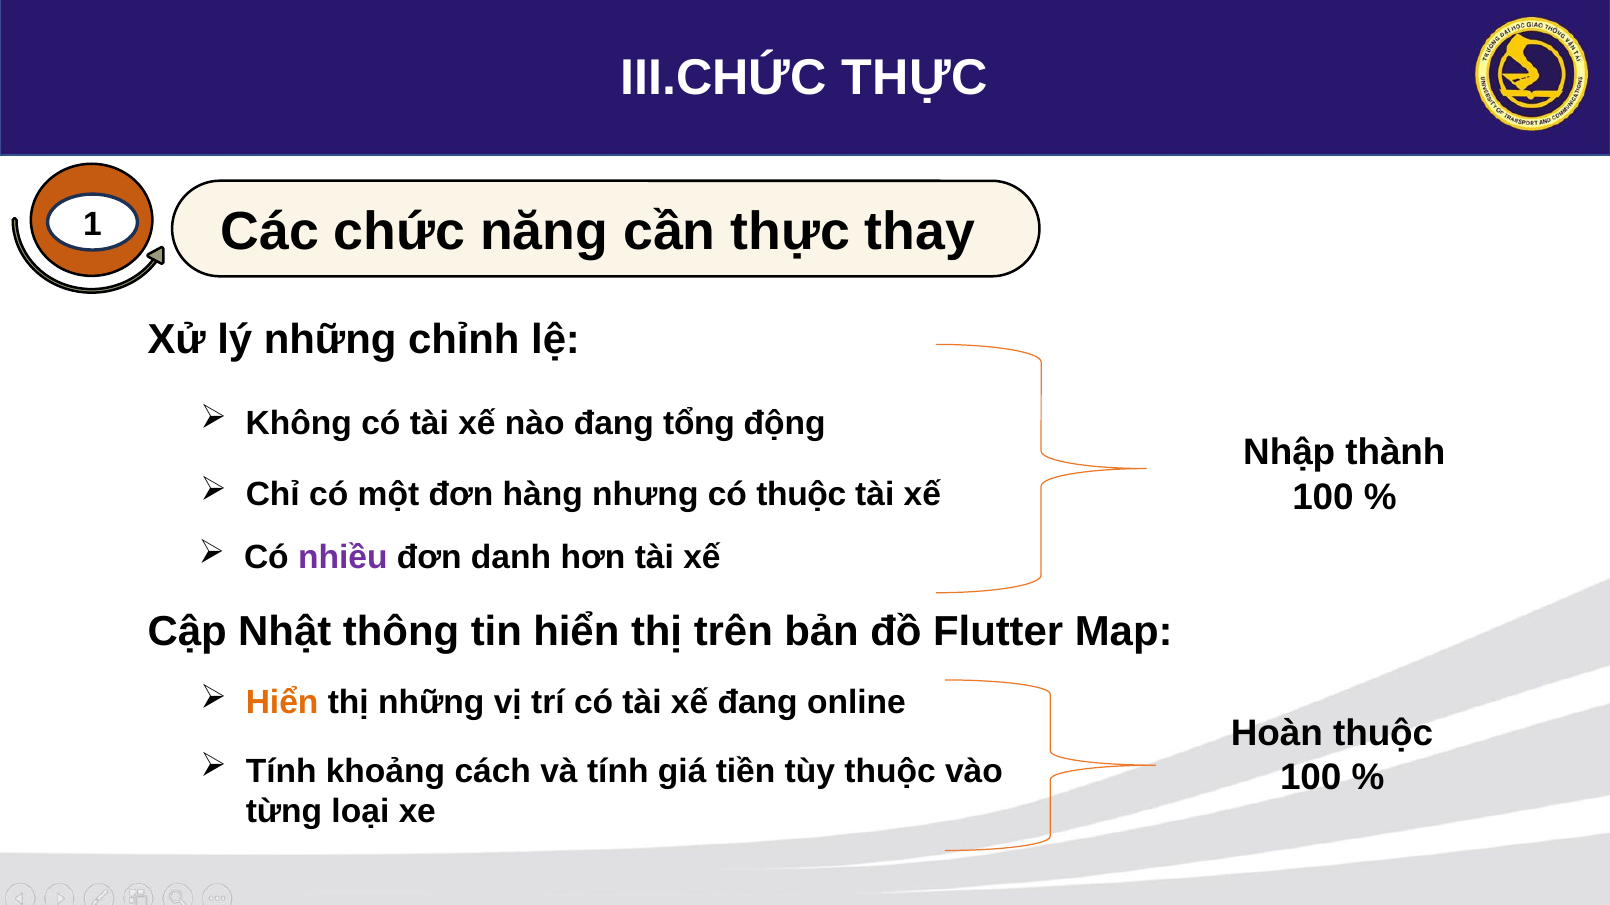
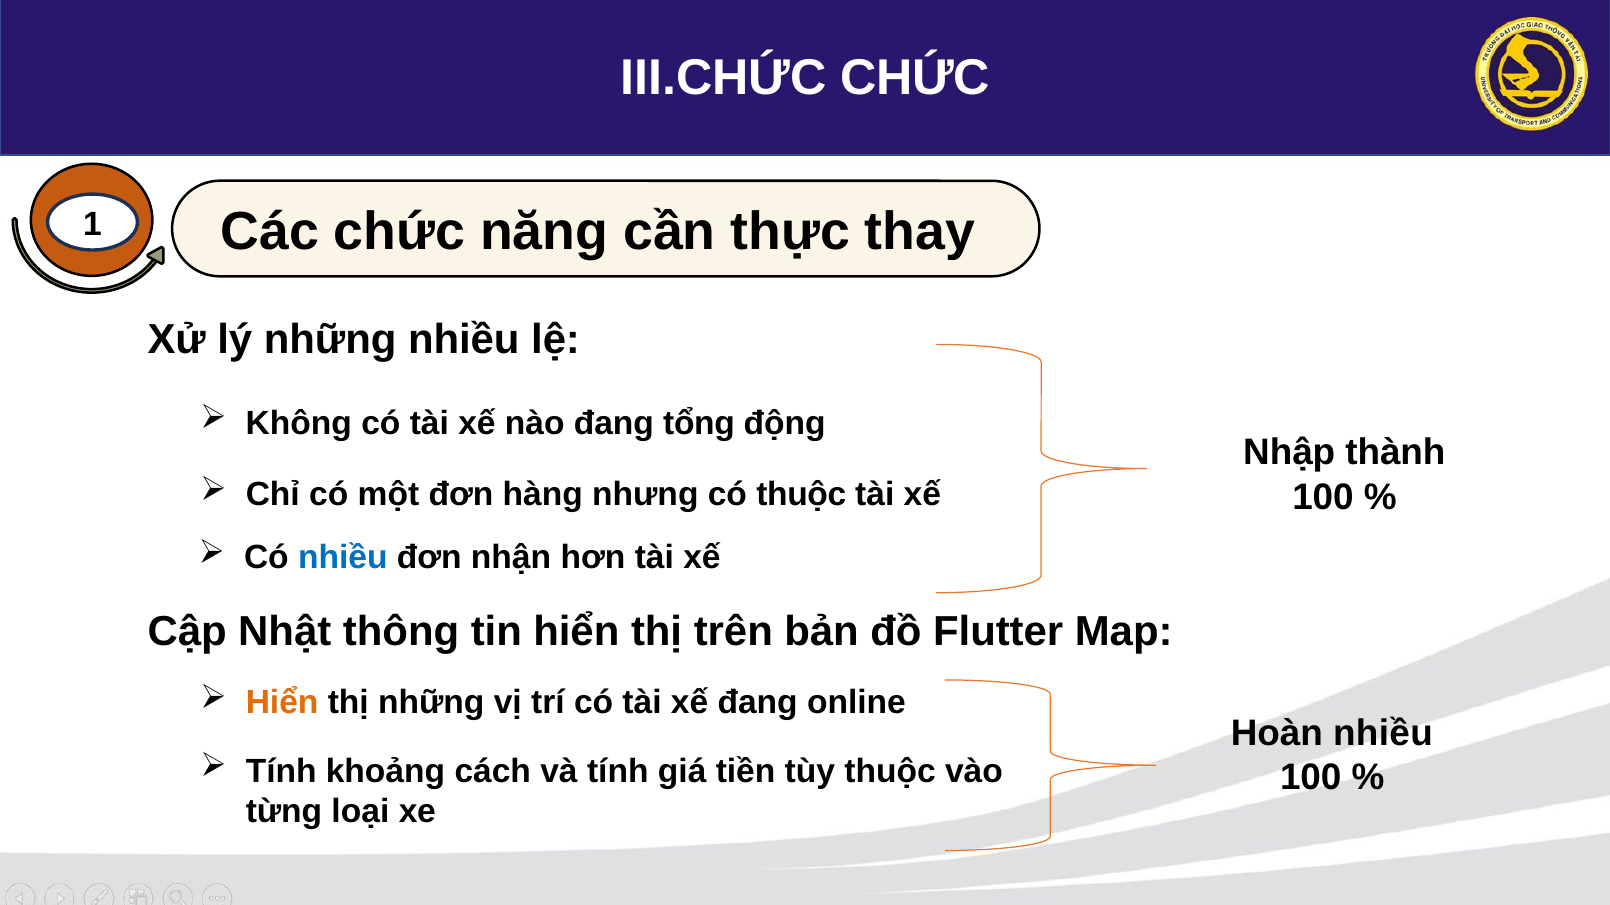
III.CHỨC THỰC: THỰC -> CHỨC (915, 78)
những chỉnh: chỉnh -> nhiều (464, 340)
nhiều colour: purple -> blue (343, 558)
danh: danh -> nhận (511, 558)
Hoàn thuộc: thuộc -> nhiều (1383, 734)
